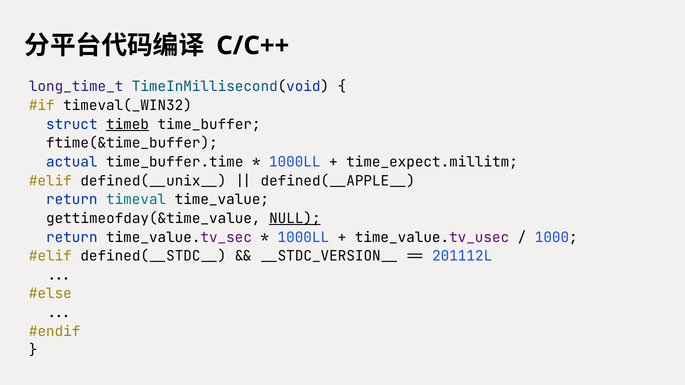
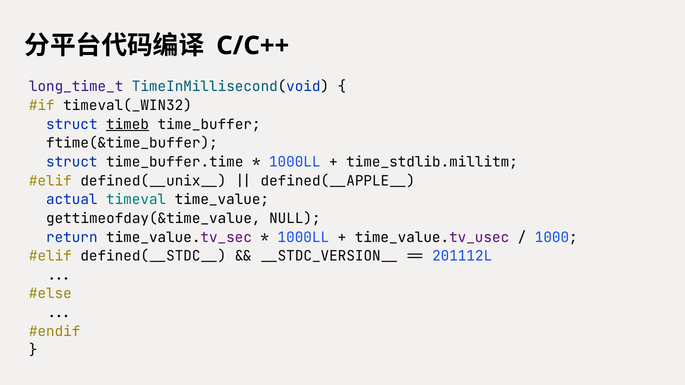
actual: actual -> struct (72, 162)
time_expect.millitm: time_expect.millitm -> time_stdlib.millitm (432, 162)
return: return -> actual (72, 200)
NULL underline: present -> none (295, 219)
